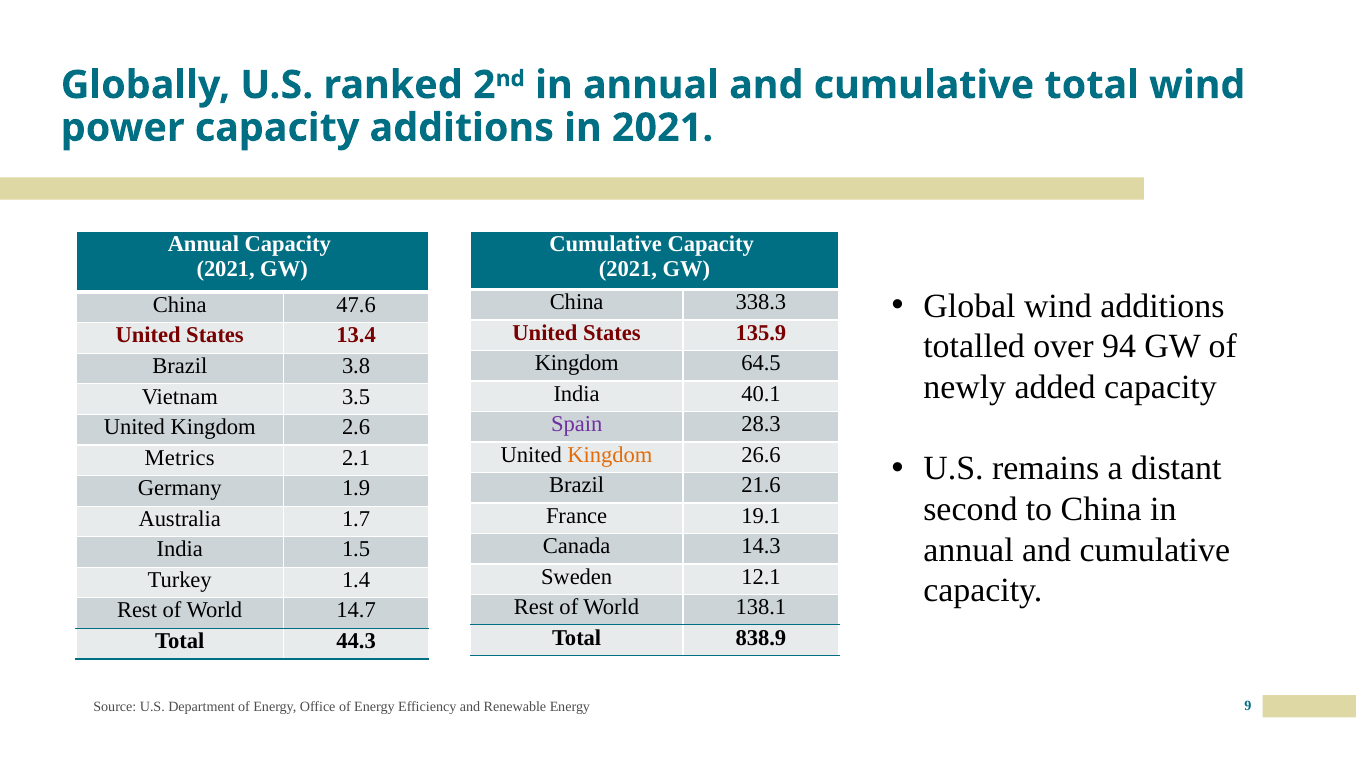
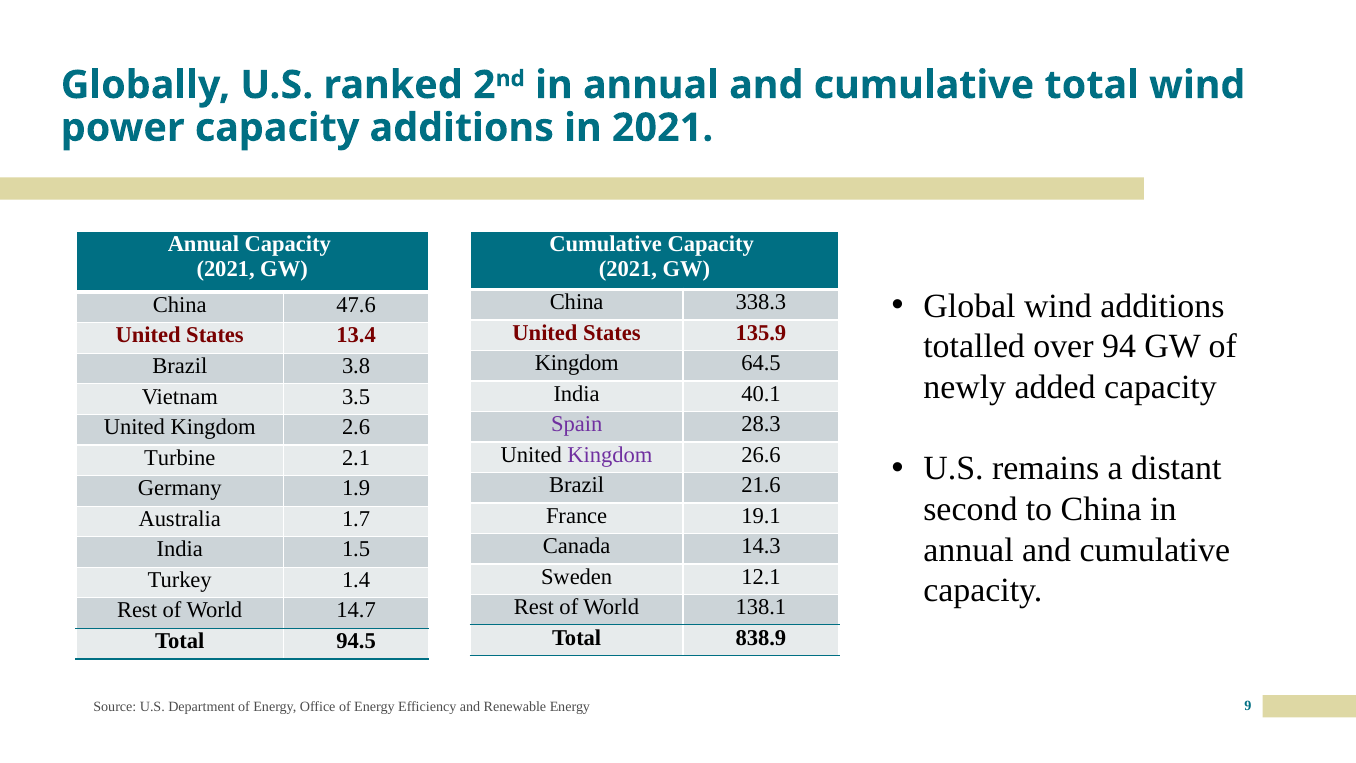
Kingdom colour: orange -> purple (610, 455)
Metrics: Metrics -> Turbine (180, 458)
44.3: 44.3 -> 94.5 (356, 641)
